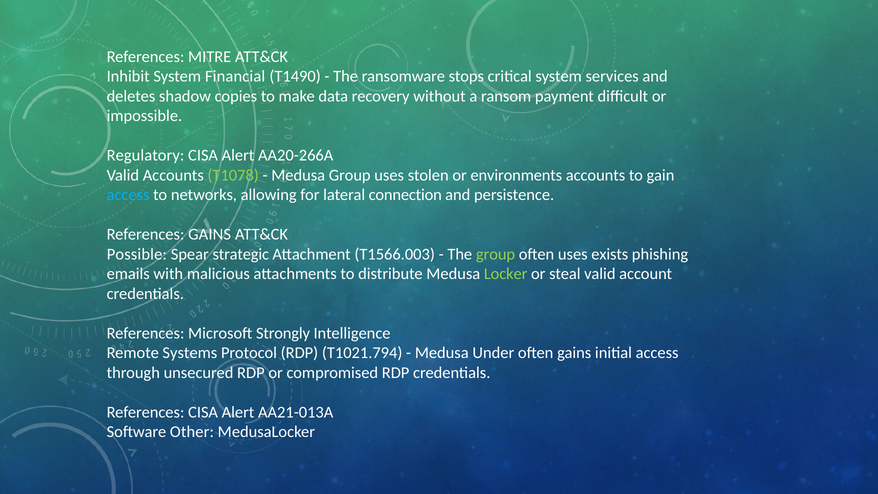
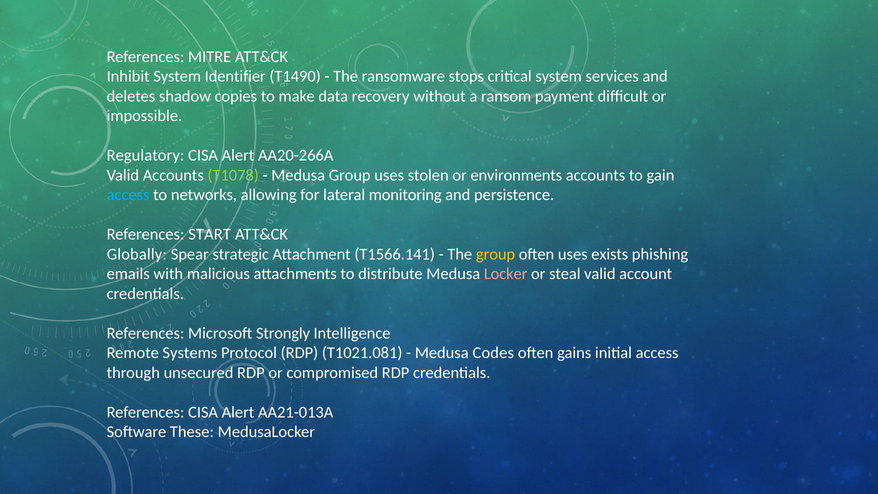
Financial: Financial -> Identifier (235, 76)
connection: connection -> monitoring (405, 195)
References GAINS: GAINS -> START (210, 234)
Possible: Possible -> Globally (137, 254)
T1566.003: T1566.003 -> T1566.141 (395, 254)
group colour: light green -> yellow (496, 254)
Locker colour: light green -> pink (506, 274)
T1021.794: T1021.794 -> T1021.081 (362, 353)
Under: Under -> Codes (493, 353)
Other: Other -> These (192, 432)
